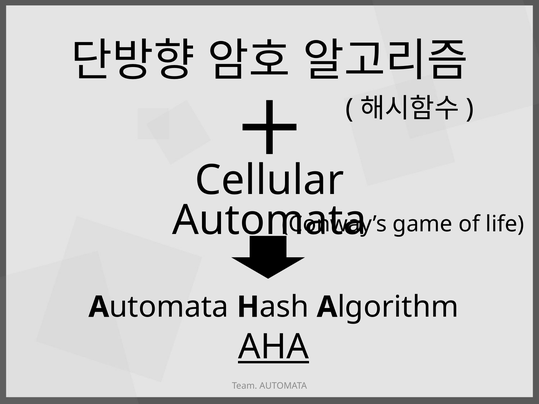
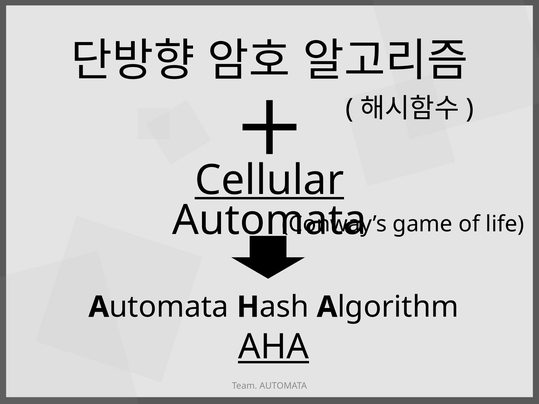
Cellular underline: none -> present (269, 180)
